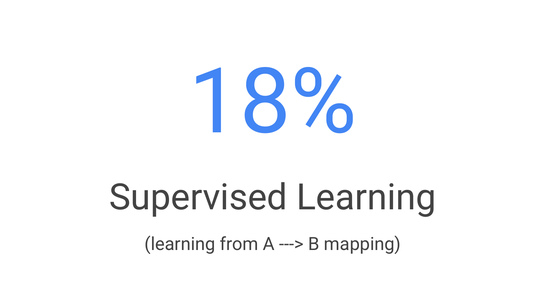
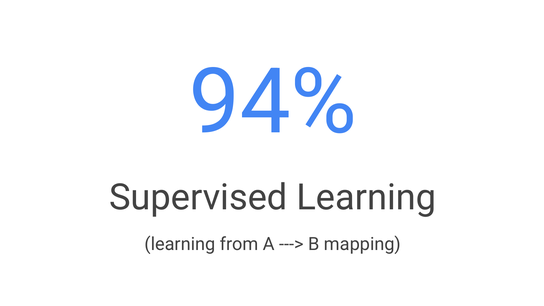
18%: 18% -> 94% (273, 103)
